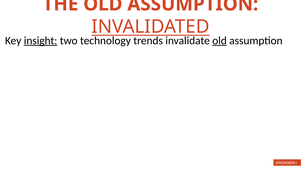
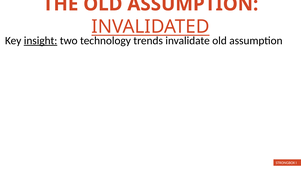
old underline: present -> none (220, 41)
